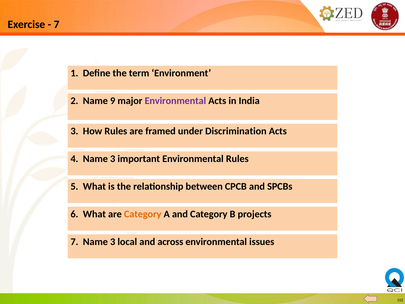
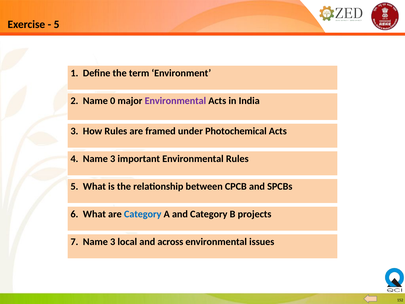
7: 7 -> 5 (57, 25)
9: 9 -> 0 (113, 101)
Discrimination: Discrimination -> Photochemical (236, 131)
Category colour: orange -> blue (143, 214)
